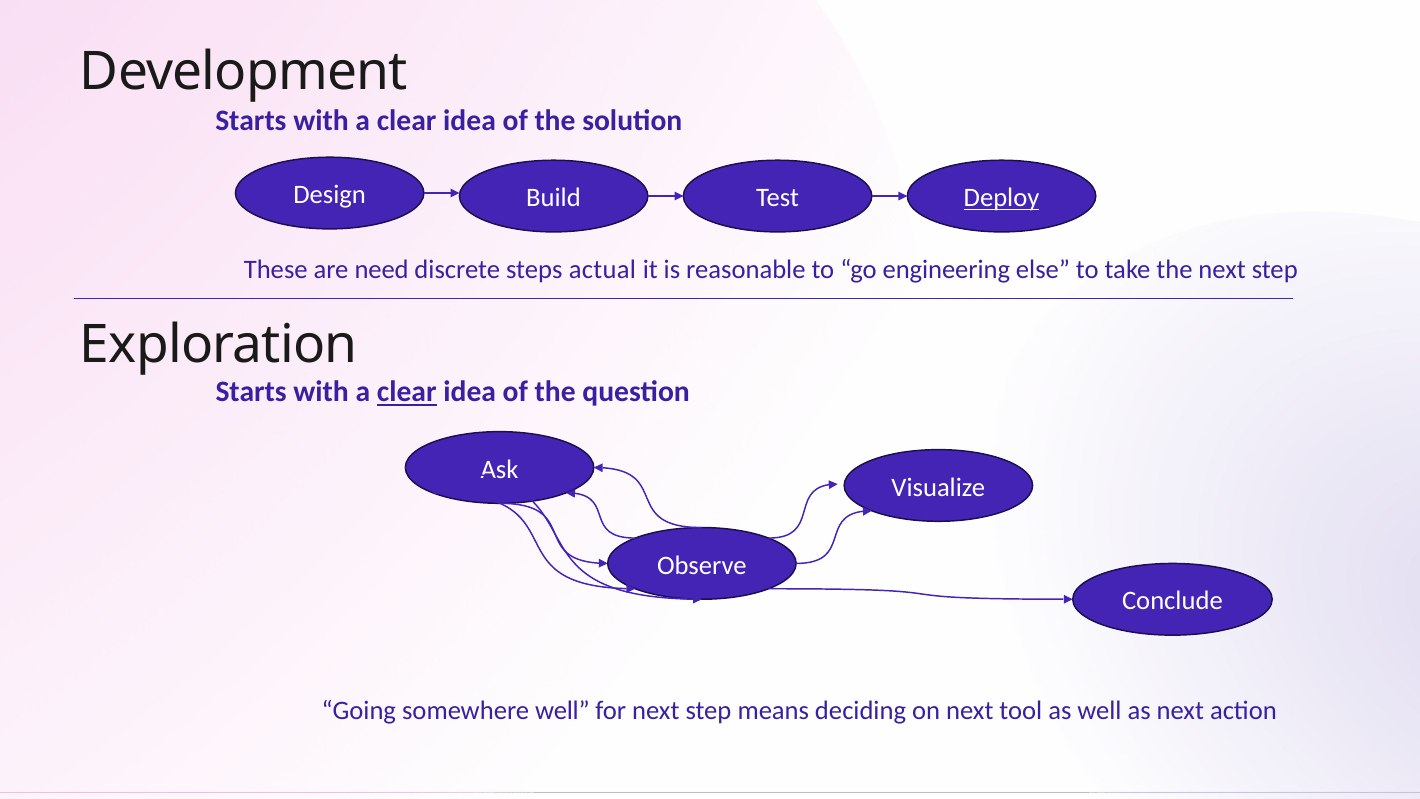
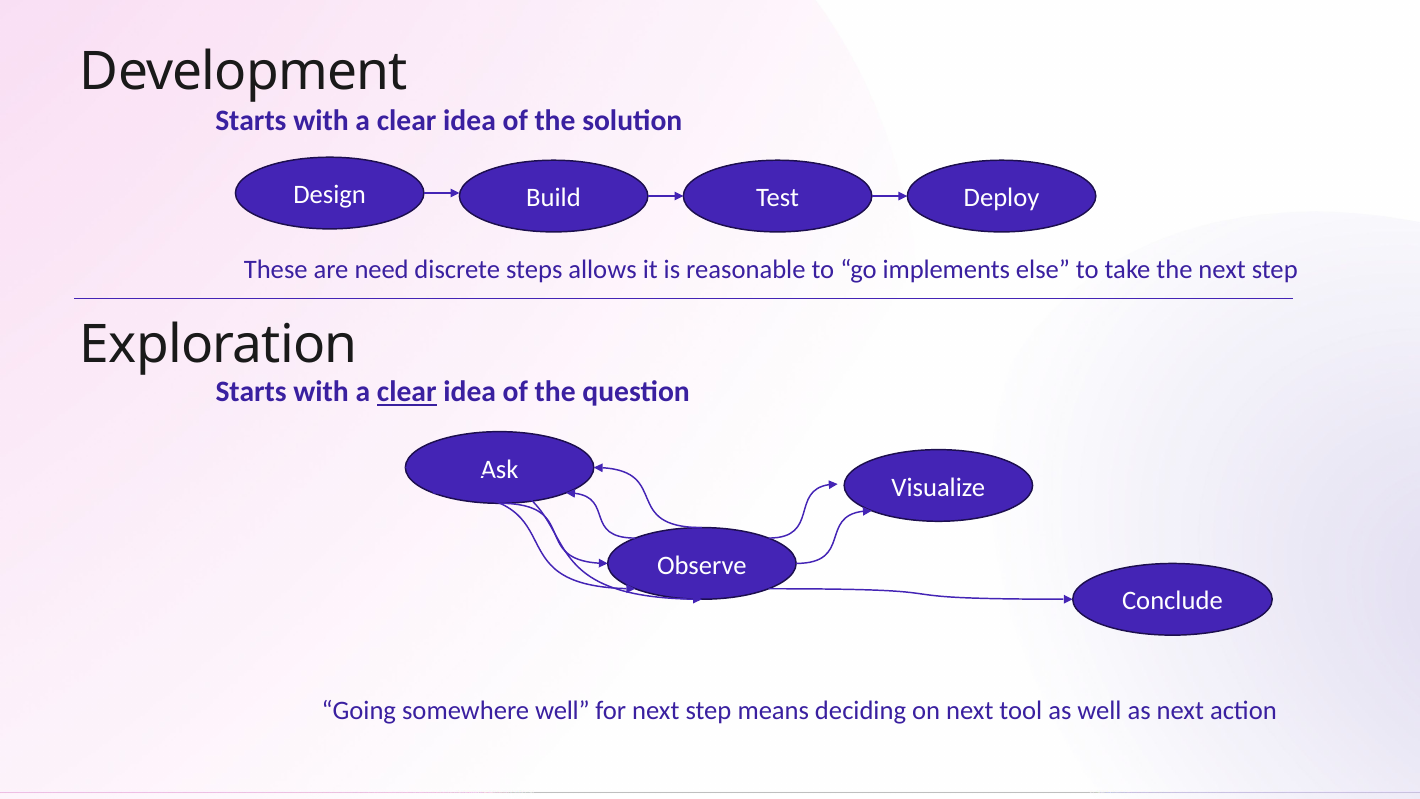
Deploy underline: present -> none (1002, 198)
actual: actual -> allows (602, 270)
engineering: engineering -> implements (946, 270)
